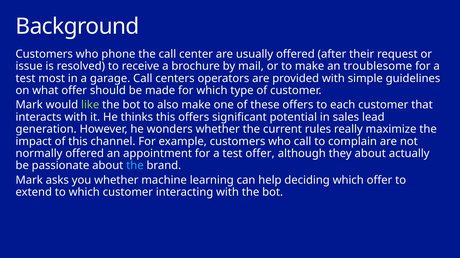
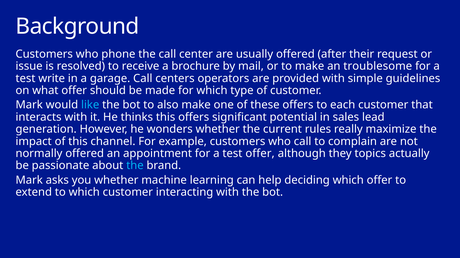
most: most -> write (52, 79)
like colour: light green -> light blue (90, 105)
they about: about -> topics (370, 154)
